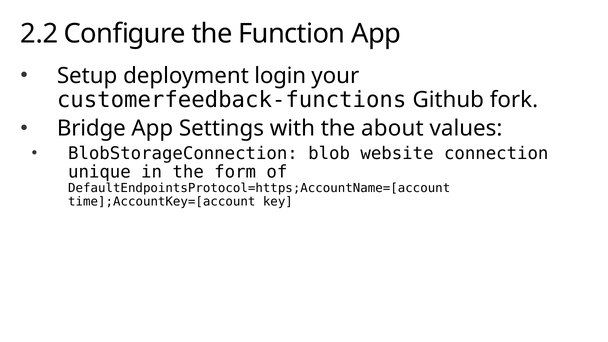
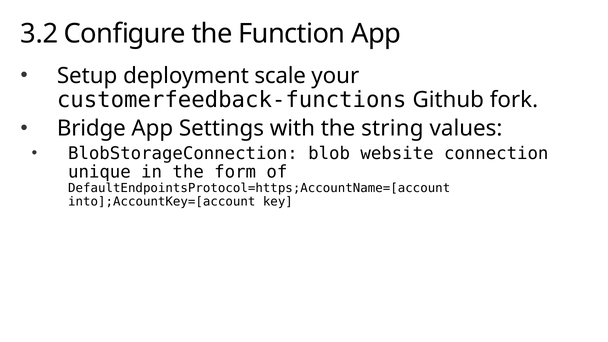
2.2: 2.2 -> 3.2 (39, 33)
login: login -> scale (280, 76)
about: about -> string (392, 128)
time];AccountKey=[account: time];AccountKey=[account -> into];AccountKey=[account (162, 202)
